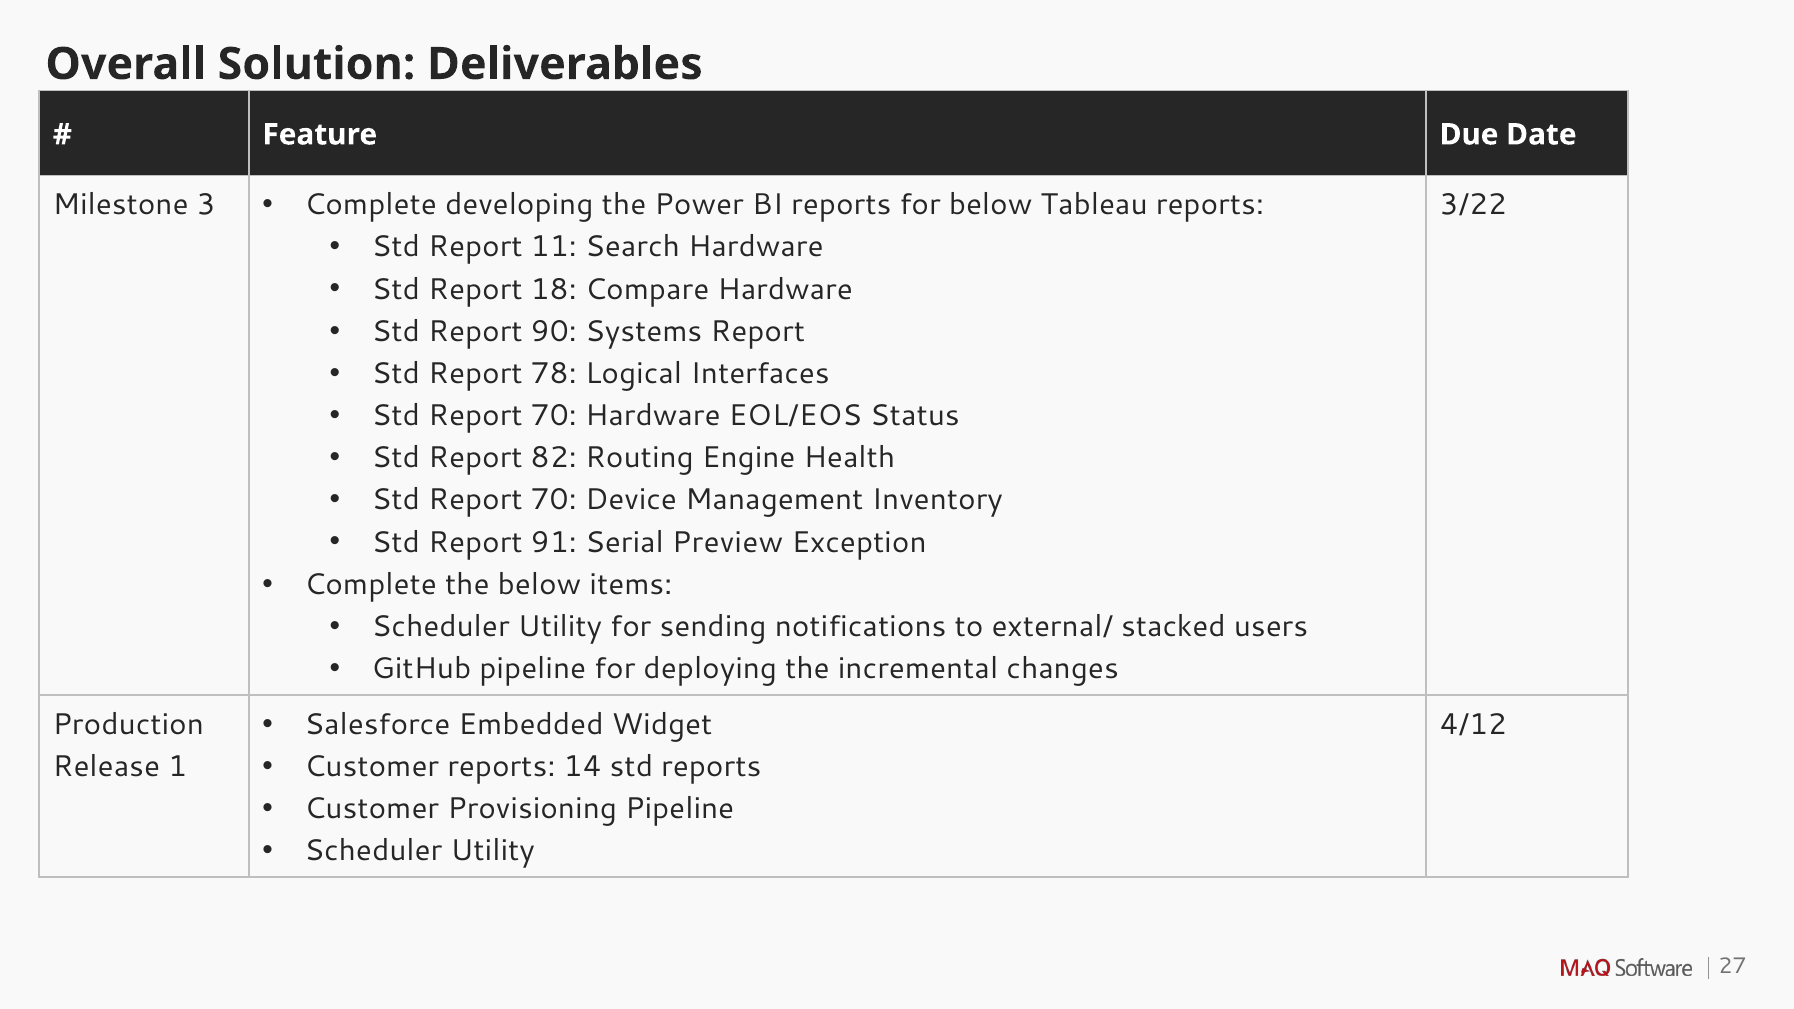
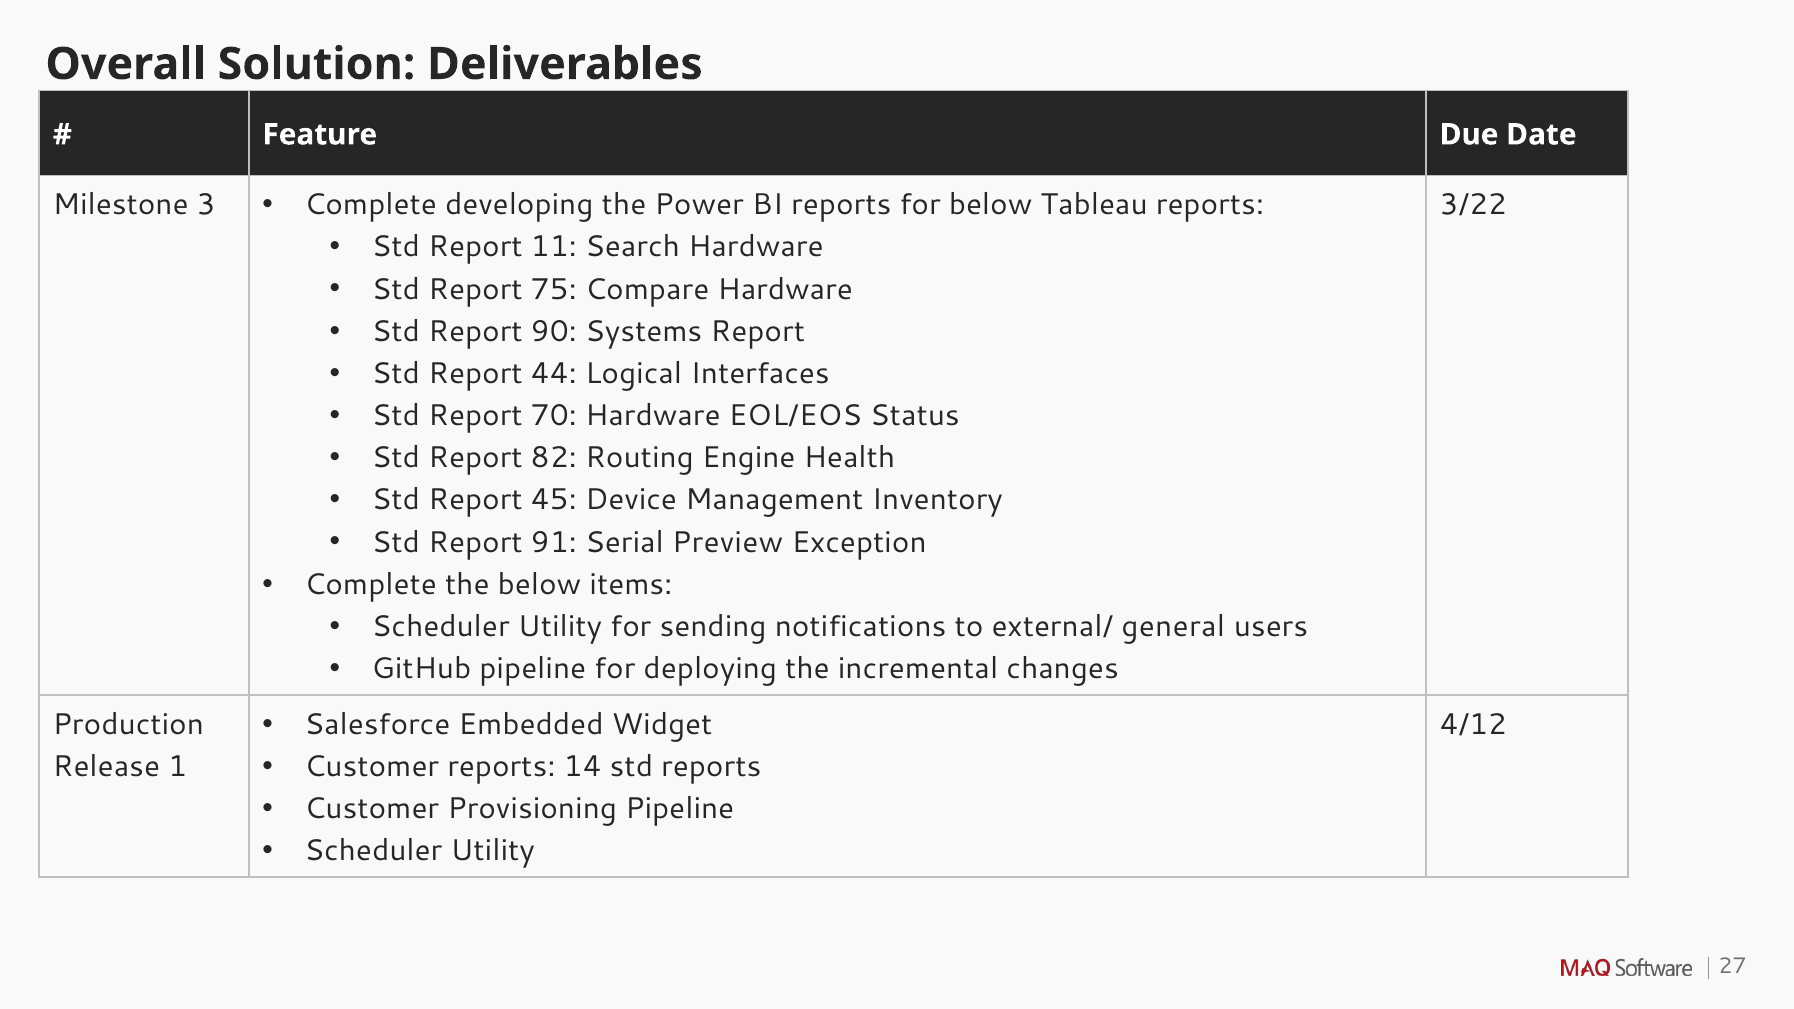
18: 18 -> 75 (554, 289)
78: 78 -> 44 (554, 374)
70: 70 -> 45 (554, 500)
stacked: stacked -> general (1173, 627)
